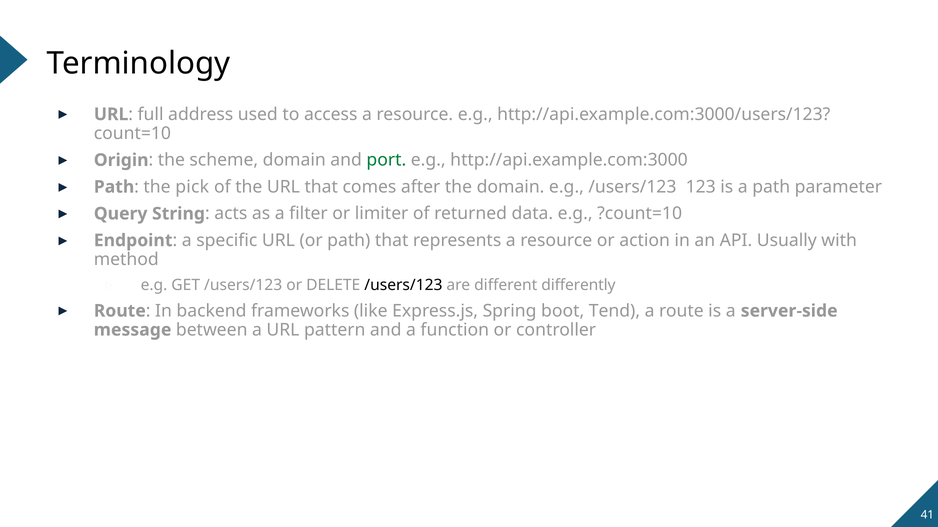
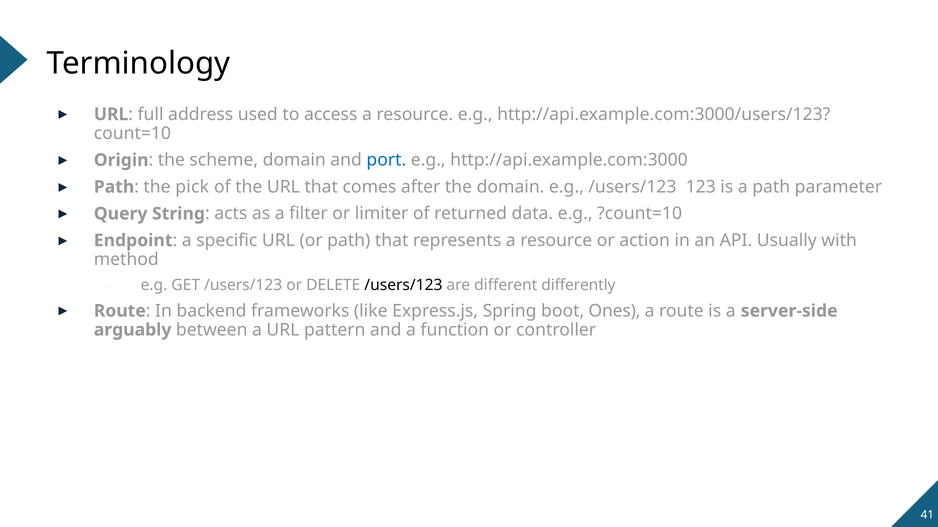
port colour: green -> blue (386, 160)
Tend: Tend -> Ones (615, 311)
message: message -> arguably (133, 330)
